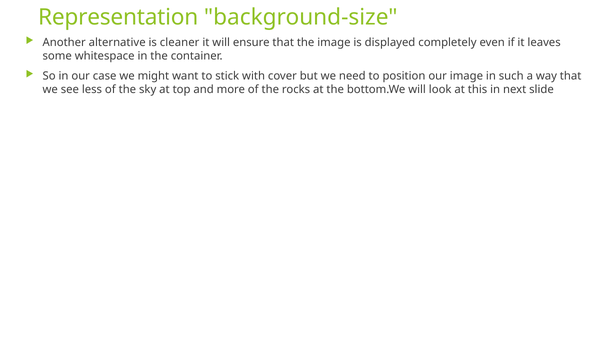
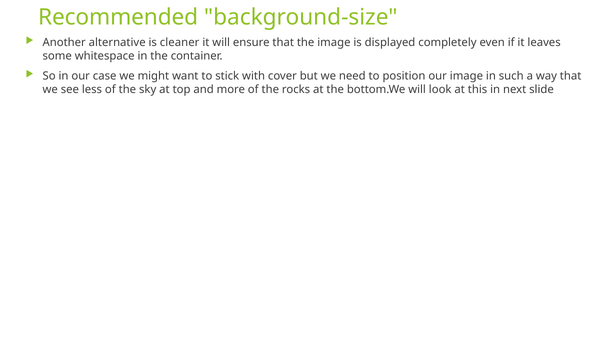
Representation: Representation -> Recommended (118, 17)
